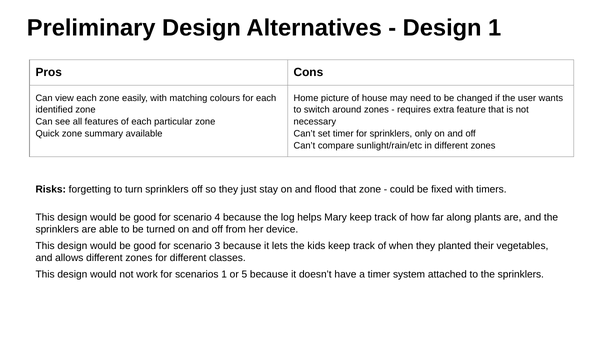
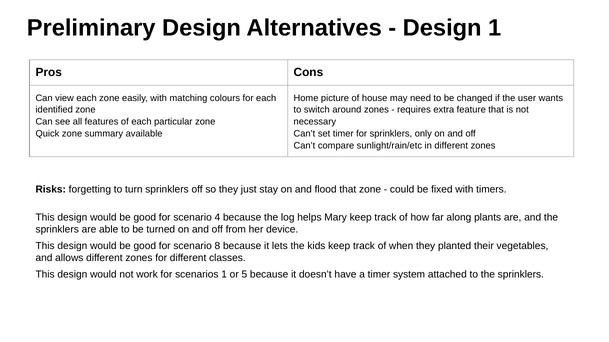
3: 3 -> 8 (217, 246)
